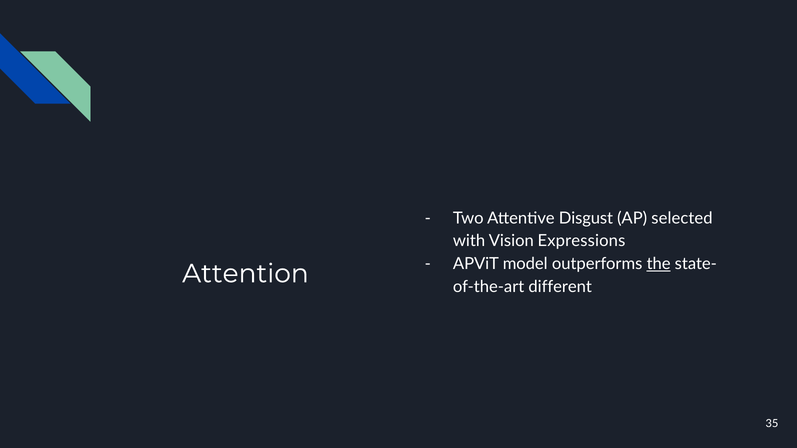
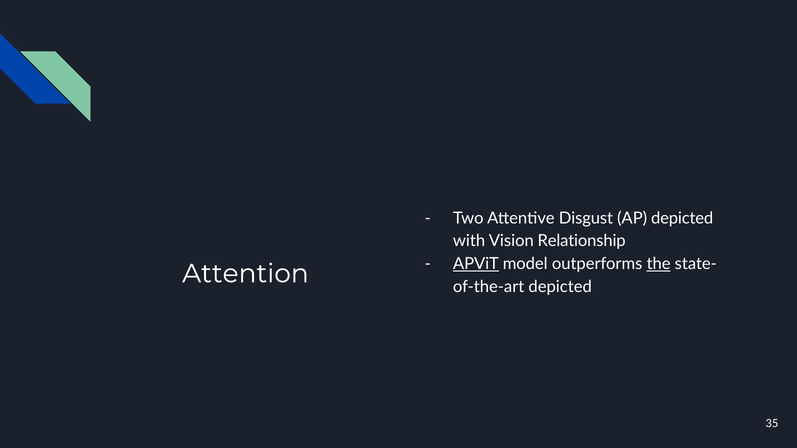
AP selected: selected -> depicted (682, 218)
Expressions: Expressions -> Relationship (582, 241)
APViT underline: none -> present (476, 264)
different: different -> depicted (560, 287)
